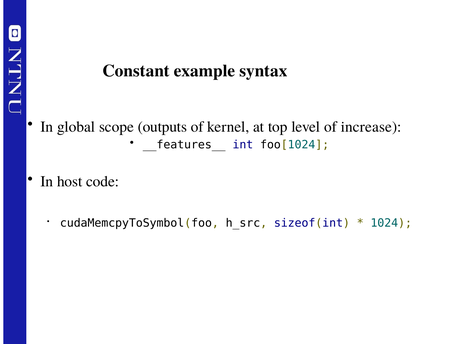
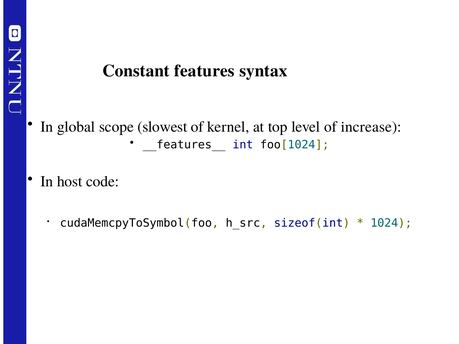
example: example -> features (204, 71)
outputs: outputs -> slowest (162, 127)
